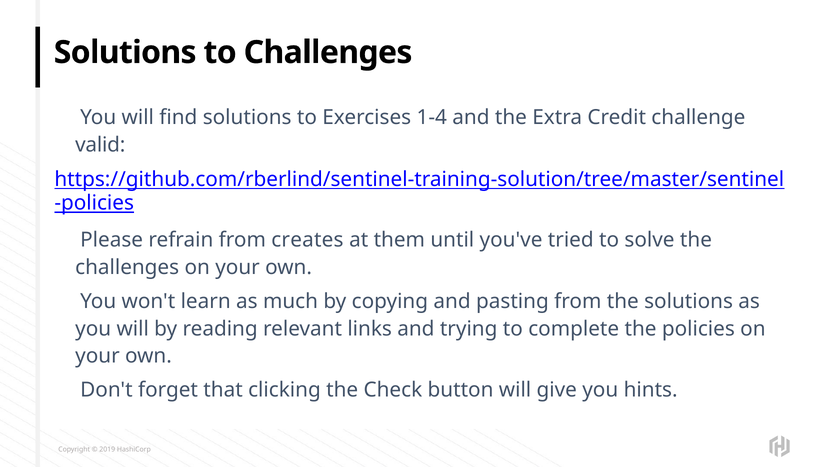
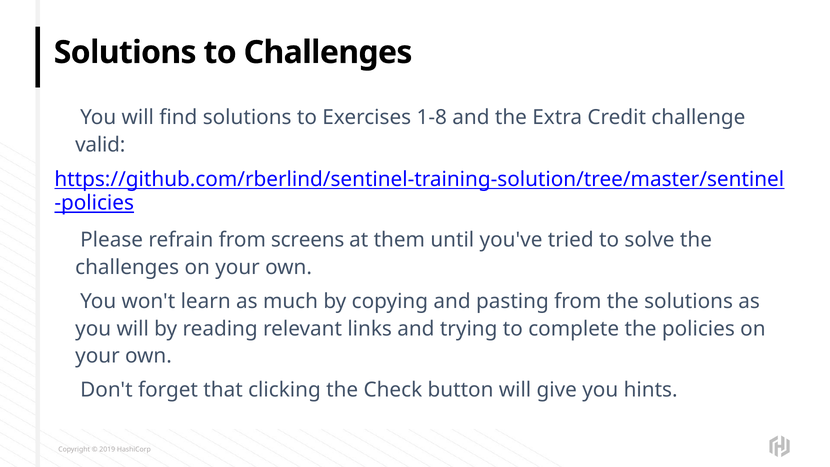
1-4: 1-4 -> 1-8 (432, 118)
creates: creates -> screens (308, 240)
